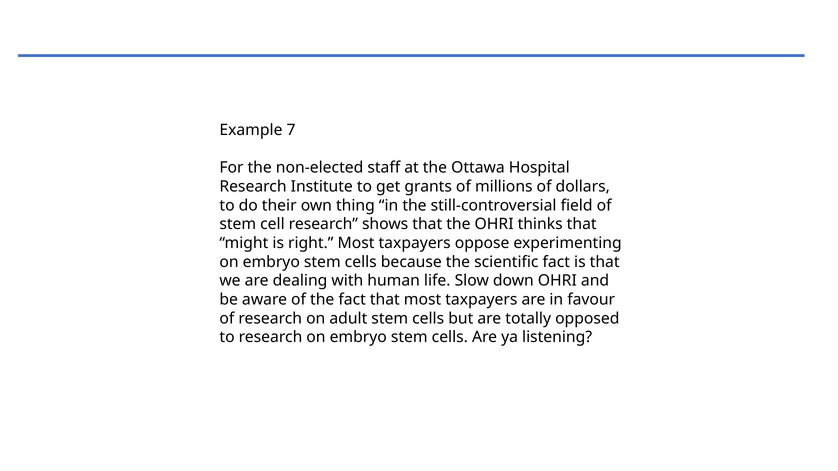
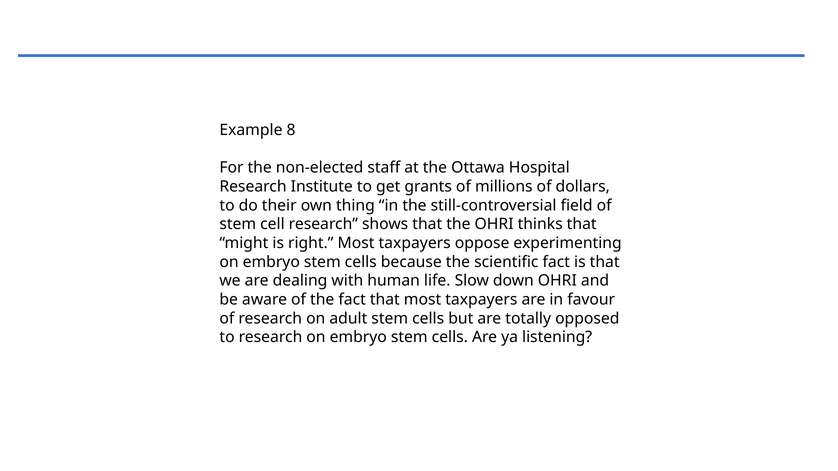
7: 7 -> 8 (291, 130)
